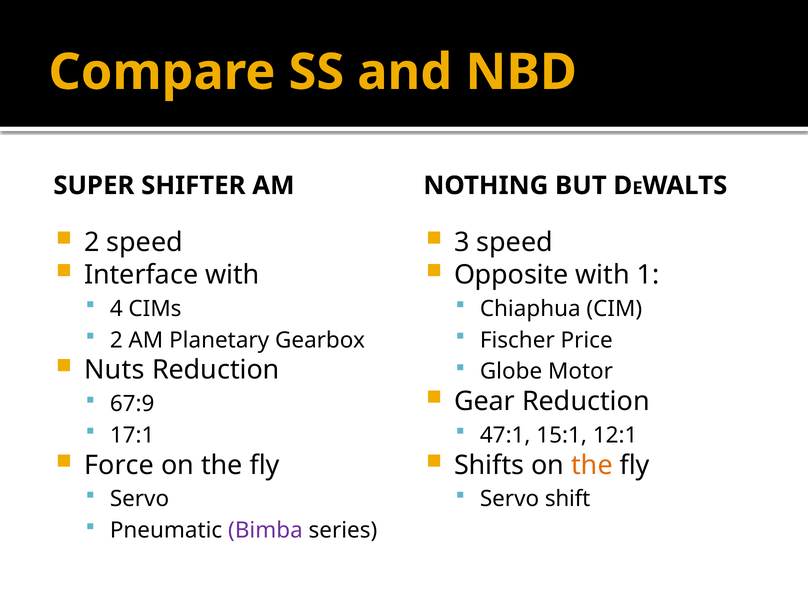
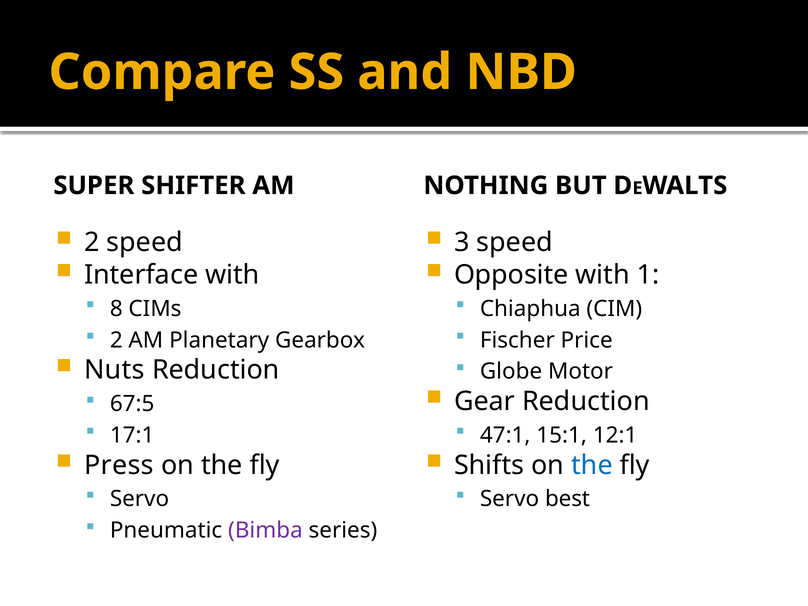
4: 4 -> 8 (116, 309)
67:9: 67:9 -> 67:5 (132, 404)
Force: Force -> Press (119, 465)
the colour: orange -> blue (592, 465)
shift: shift -> best (568, 499)
